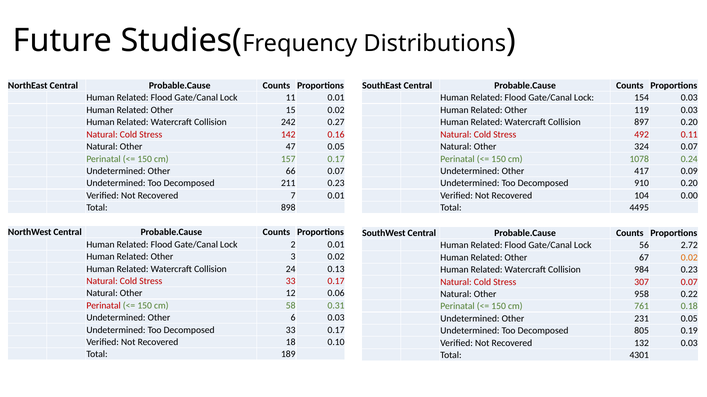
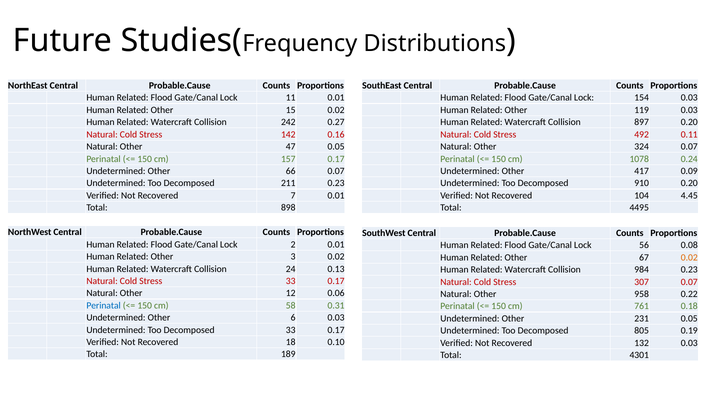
0.00: 0.00 -> 4.45 (689, 196)
2.72: 2.72 -> 0.08 (689, 246)
Perinatal colour: red -> blue (104, 306)
